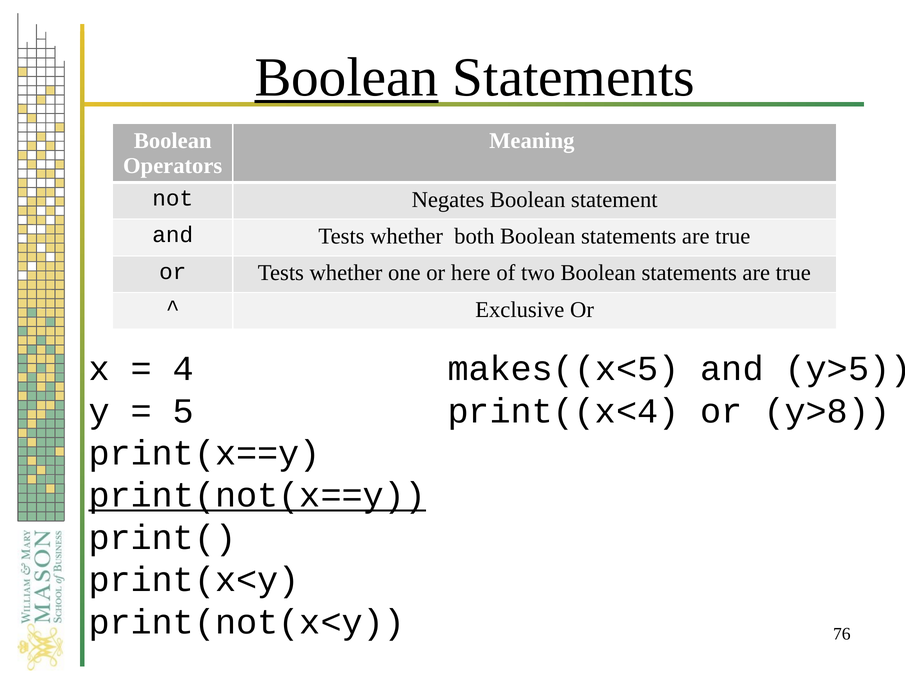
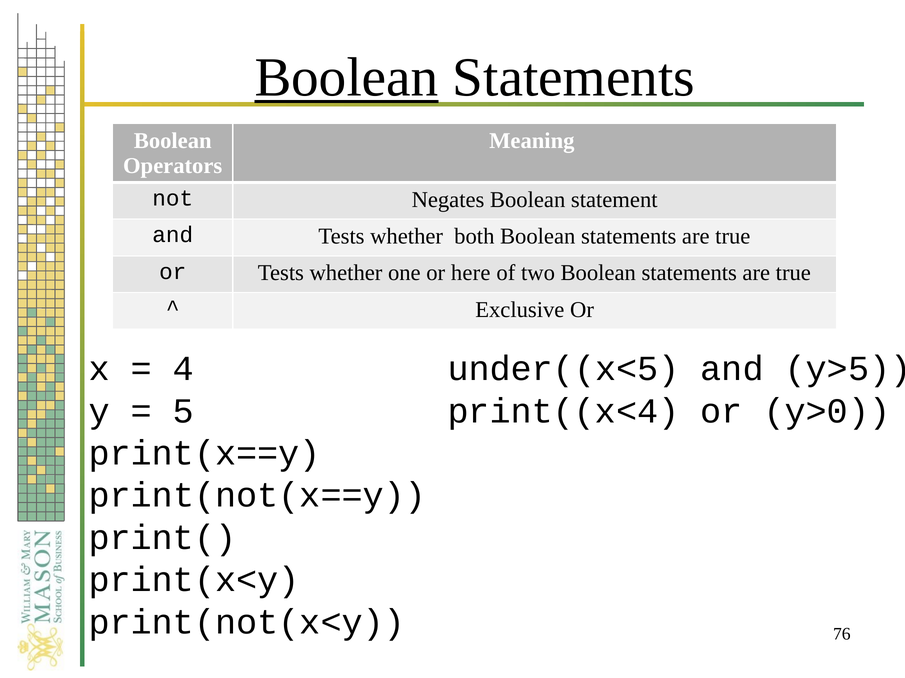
makes((x<5: makes((x<5 -> under((x<5 (563, 369)
y>8: y>8 -> y>0 (827, 411)
print(not(x==y underline: present -> none (257, 496)
